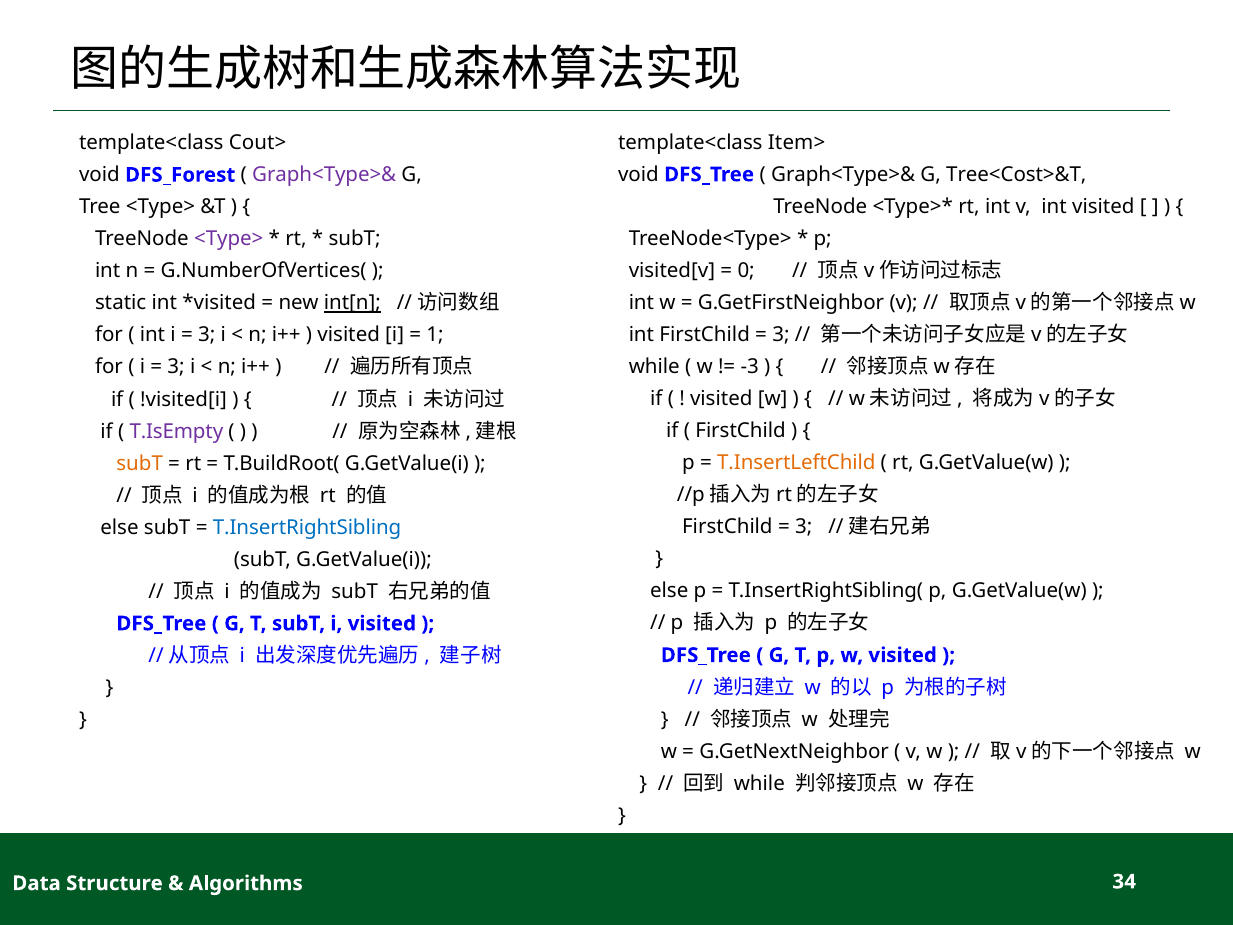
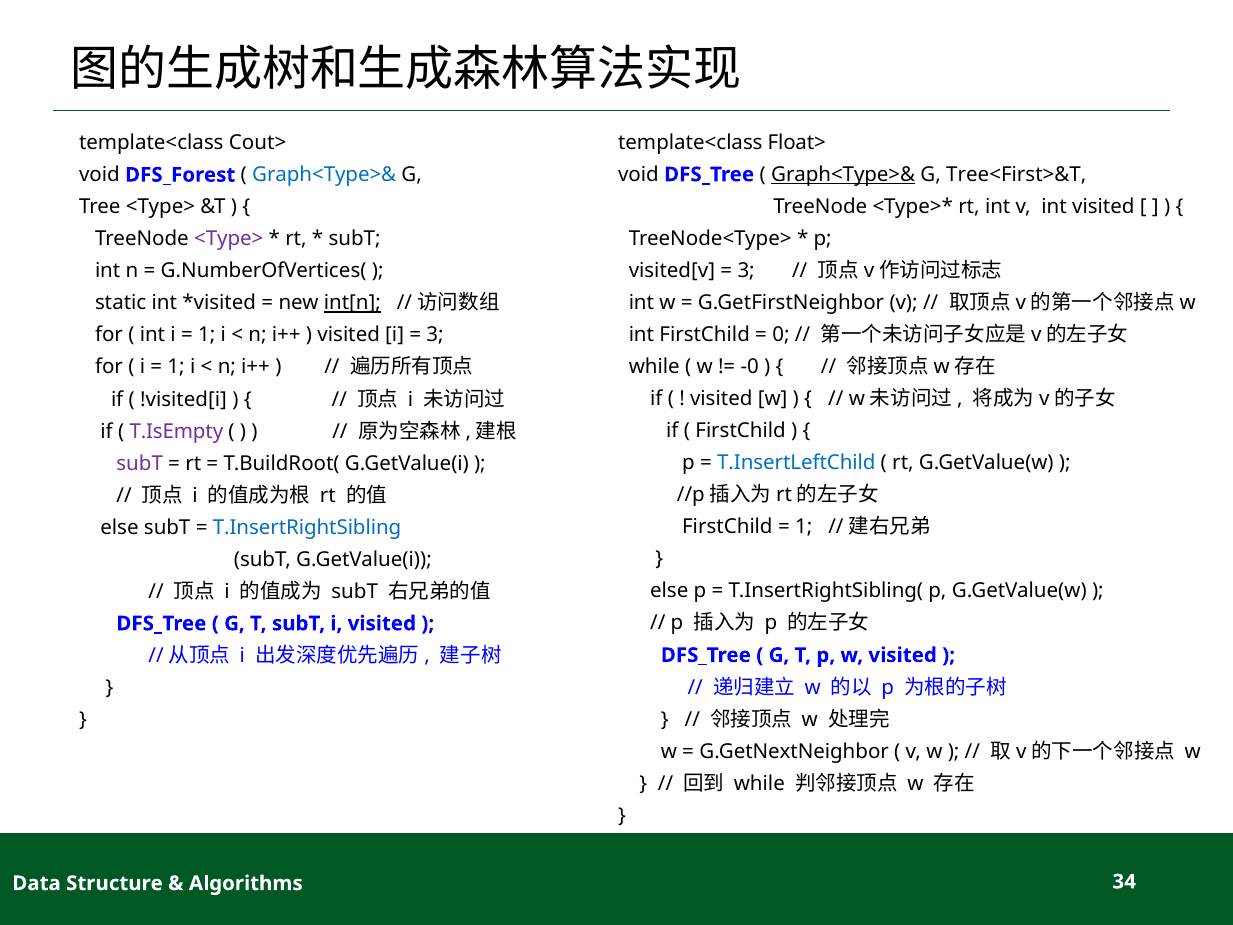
Item>: Item> -> Float> (797, 142)
Graph<Type>& underline: none -> present (843, 174)
Tree<Cost>&T: Tree<Cost>&T -> Tree<First>&T (1016, 174)
Graph<Type>& colour: purple -> blue (324, 175)
0: 0 -> 3 (746, 271)
3: 3 -> 0 (781, 335)
3: 3 -> 1 (207, 335)
1: 1 -> 3 (435, 335)
-3: -3 -> -0 (750, 367)
3: 3 -> 1 (176, 367)
T.InsertLeftChild colour: orange -> blue (796, 463)
subT colour: orange -> purple (140, 463)
3: 3 -> 1 (804, 527)
